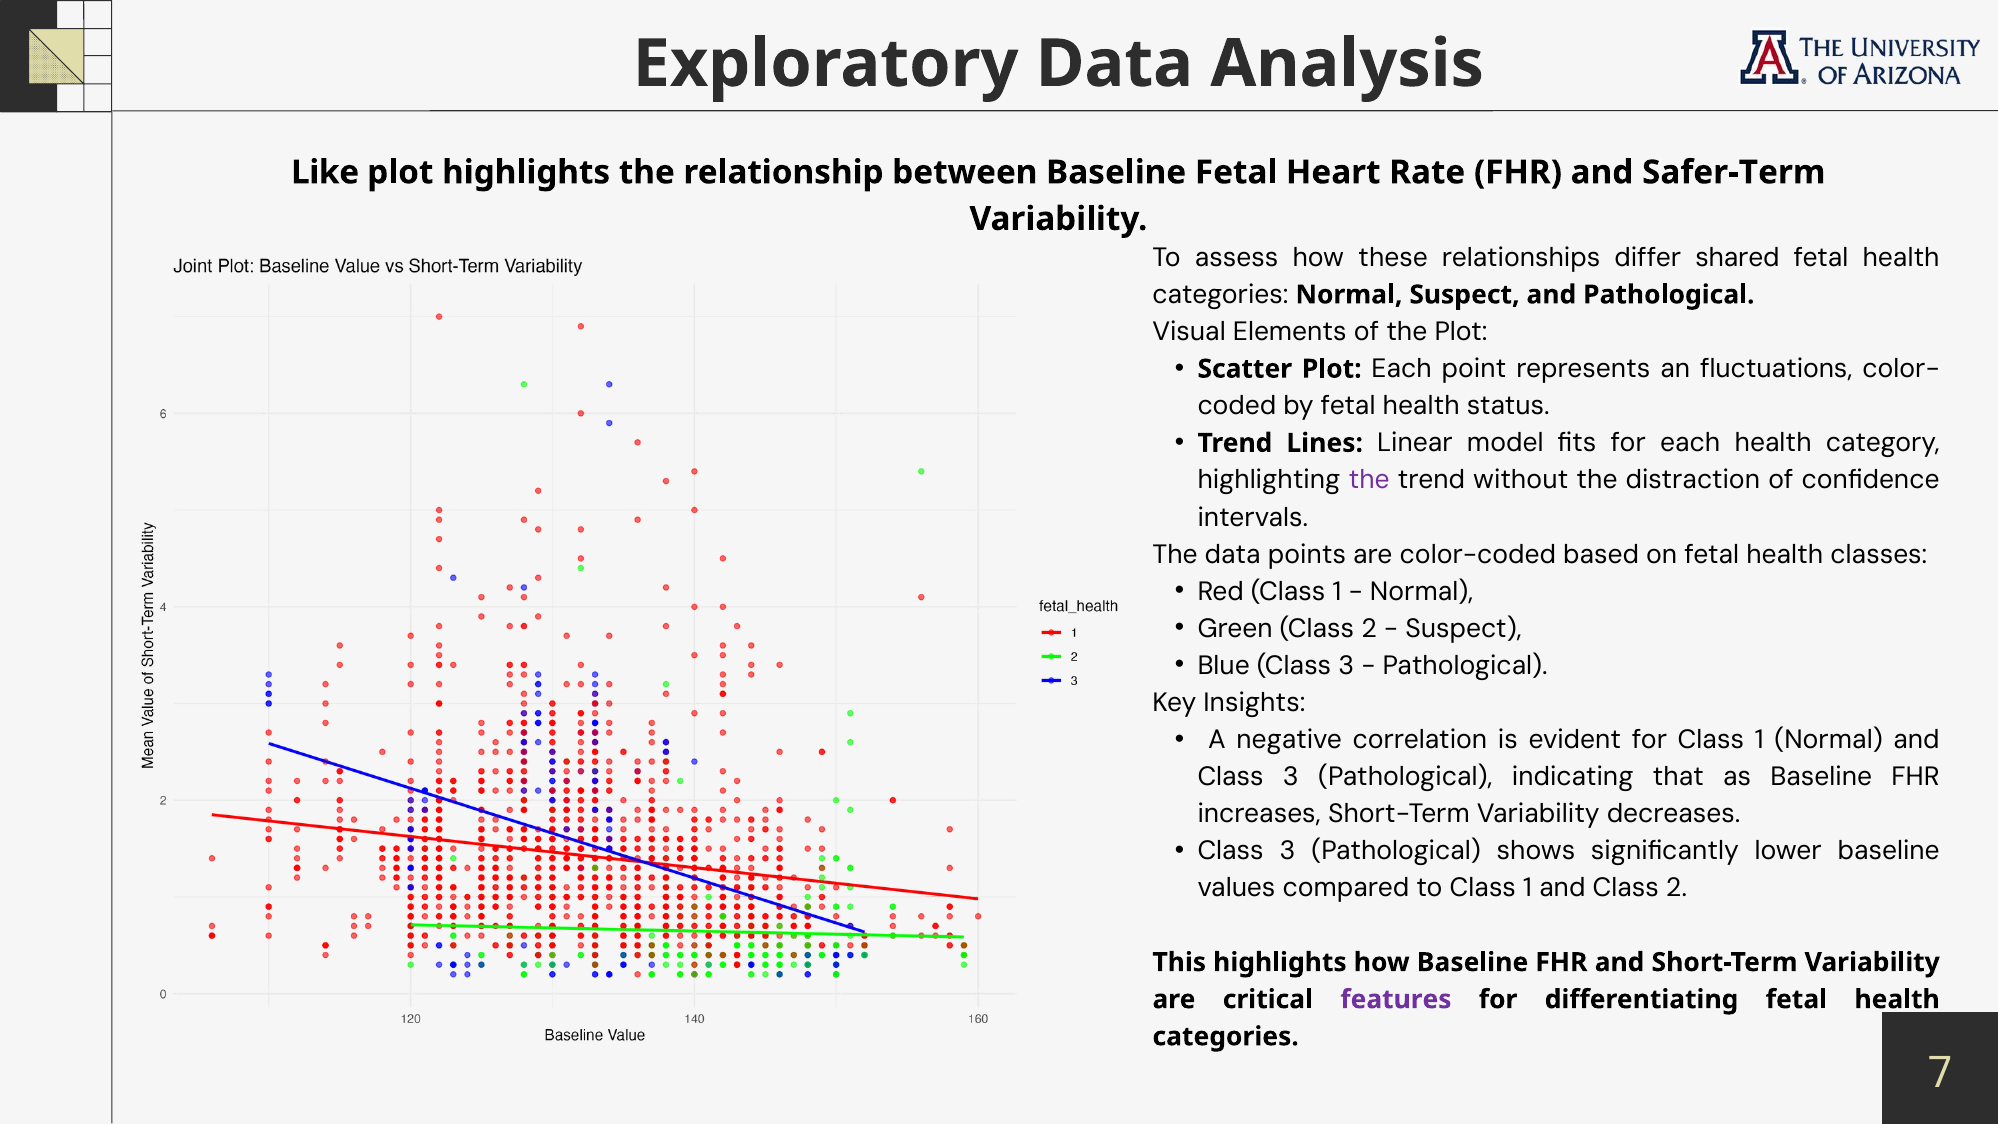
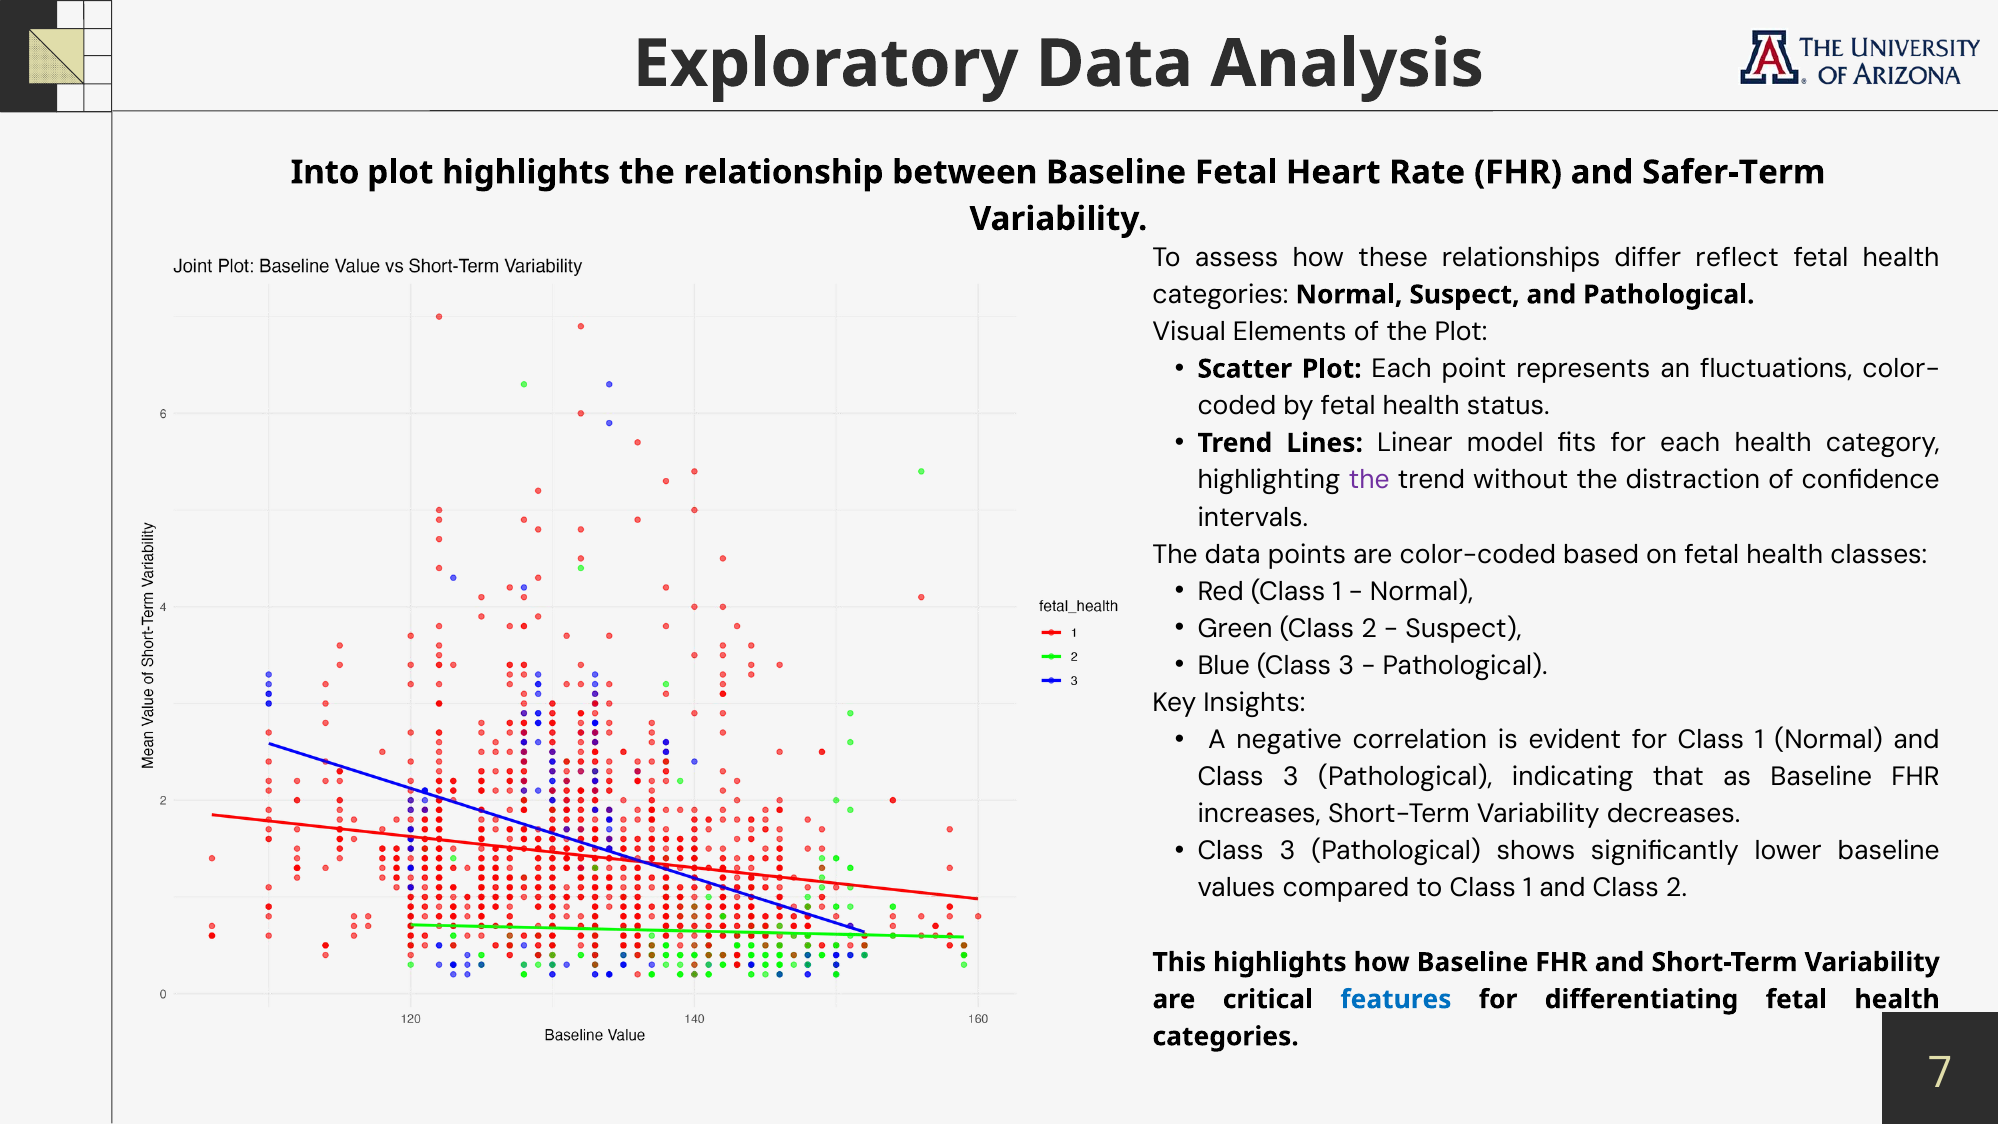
Like: Like -> Into (325, 172)
shared: shared -> reflect (1737, 258)
features colour: purple -> blue (1396, 999)
